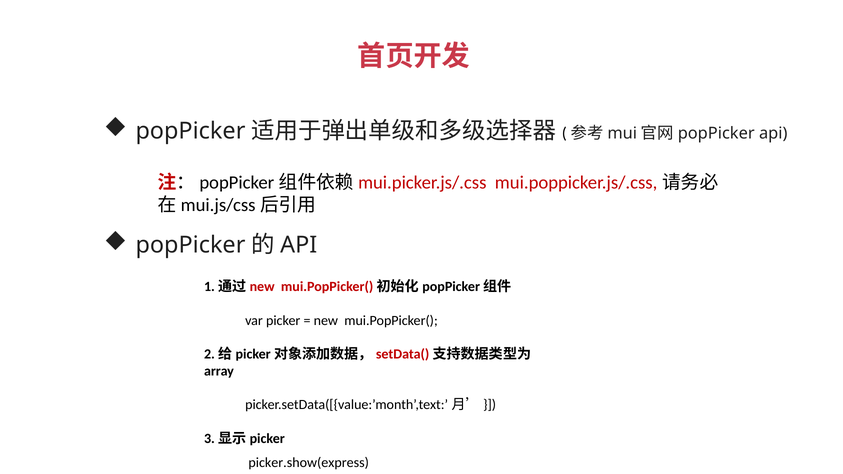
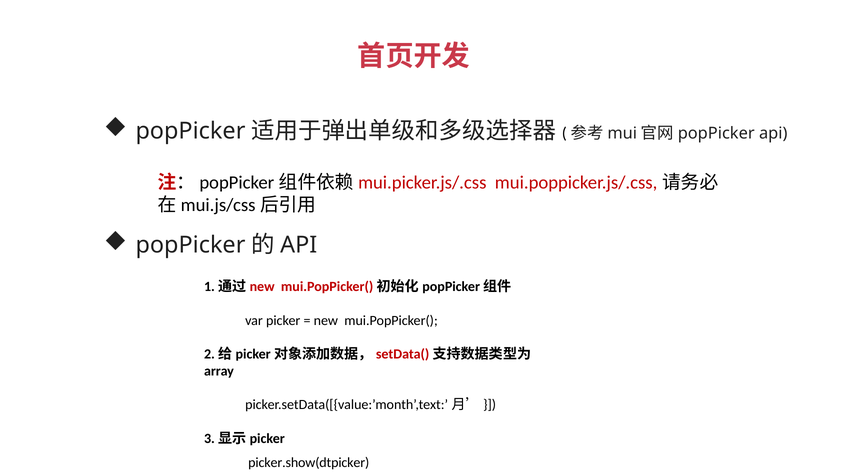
picker.show(express: picker.show(express -> picker.show(dtpicker (309, 463)
